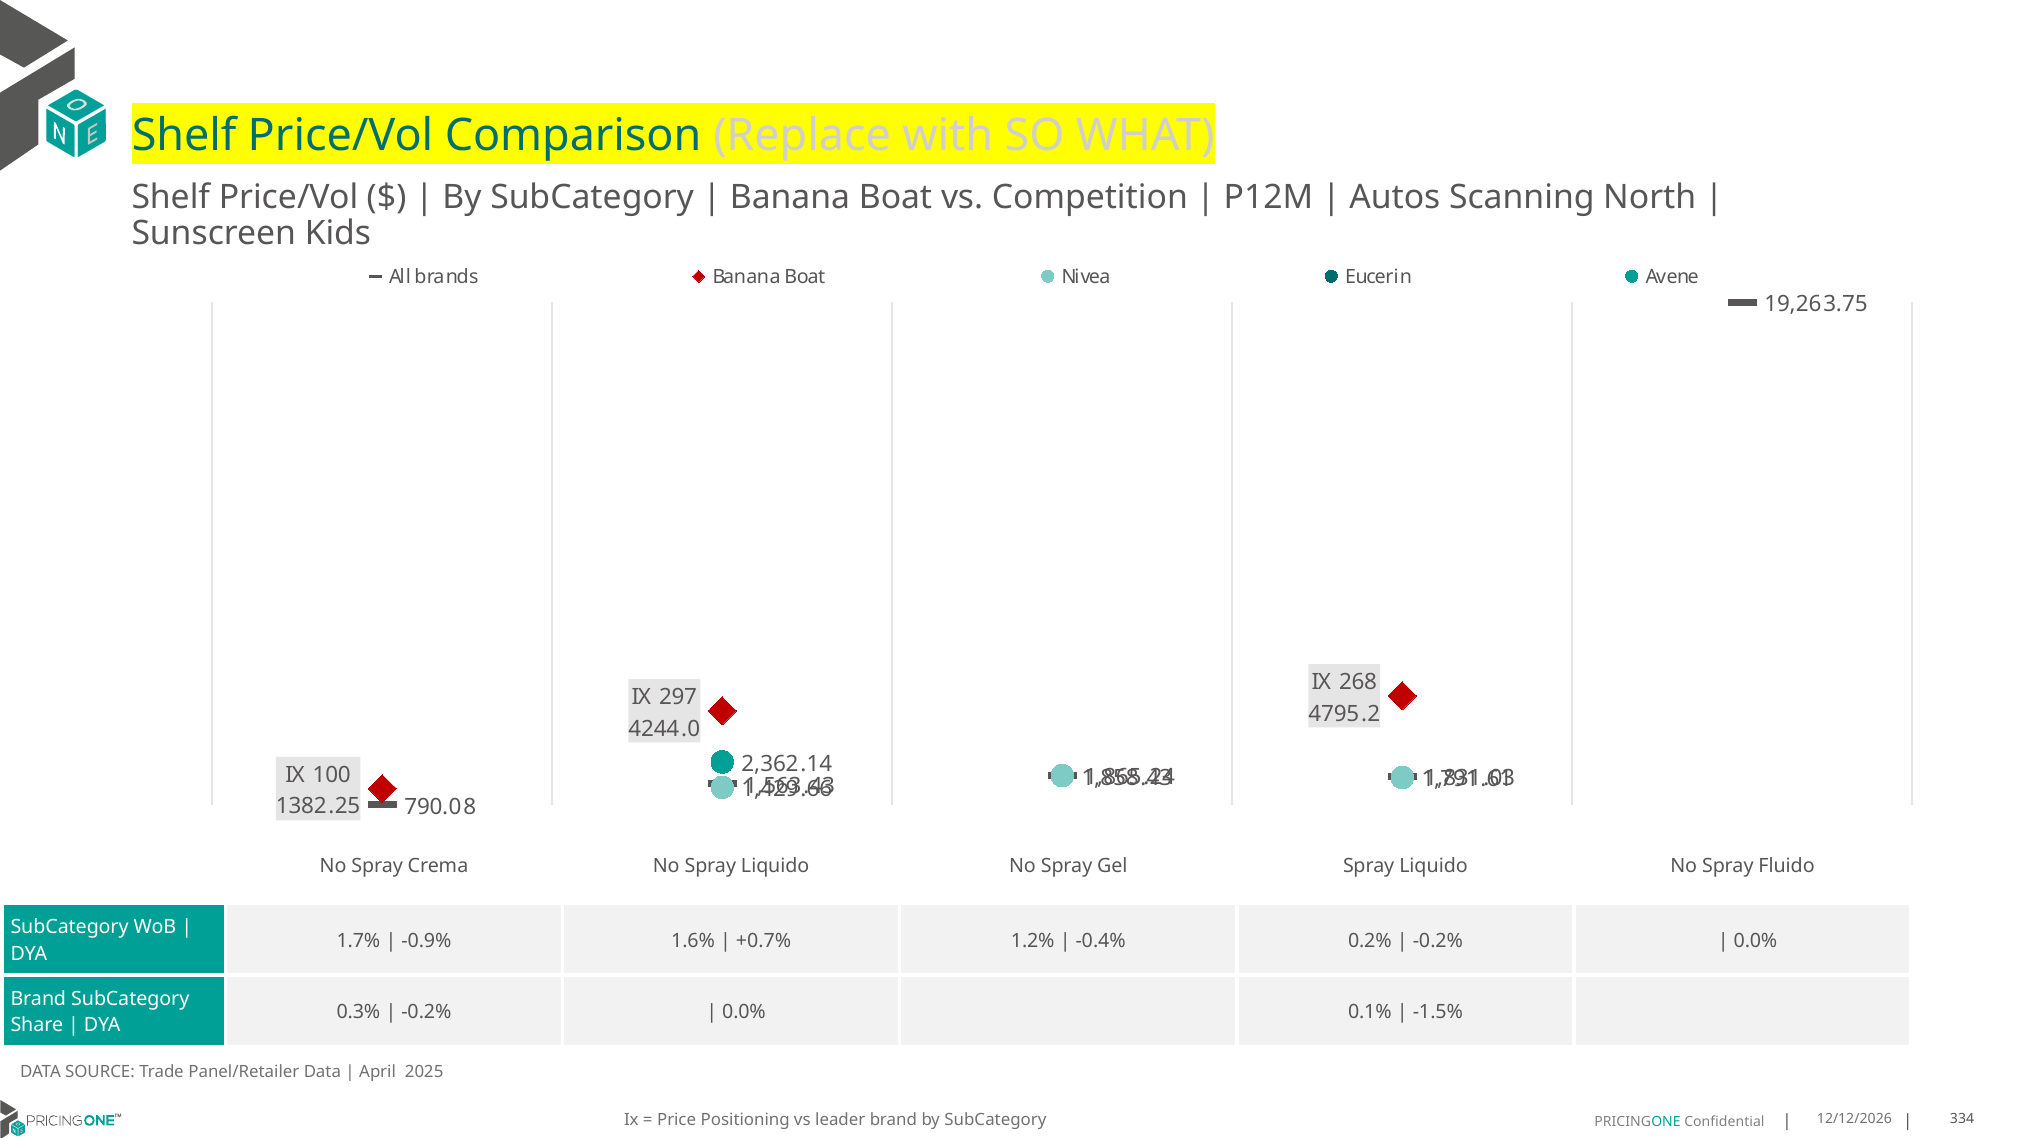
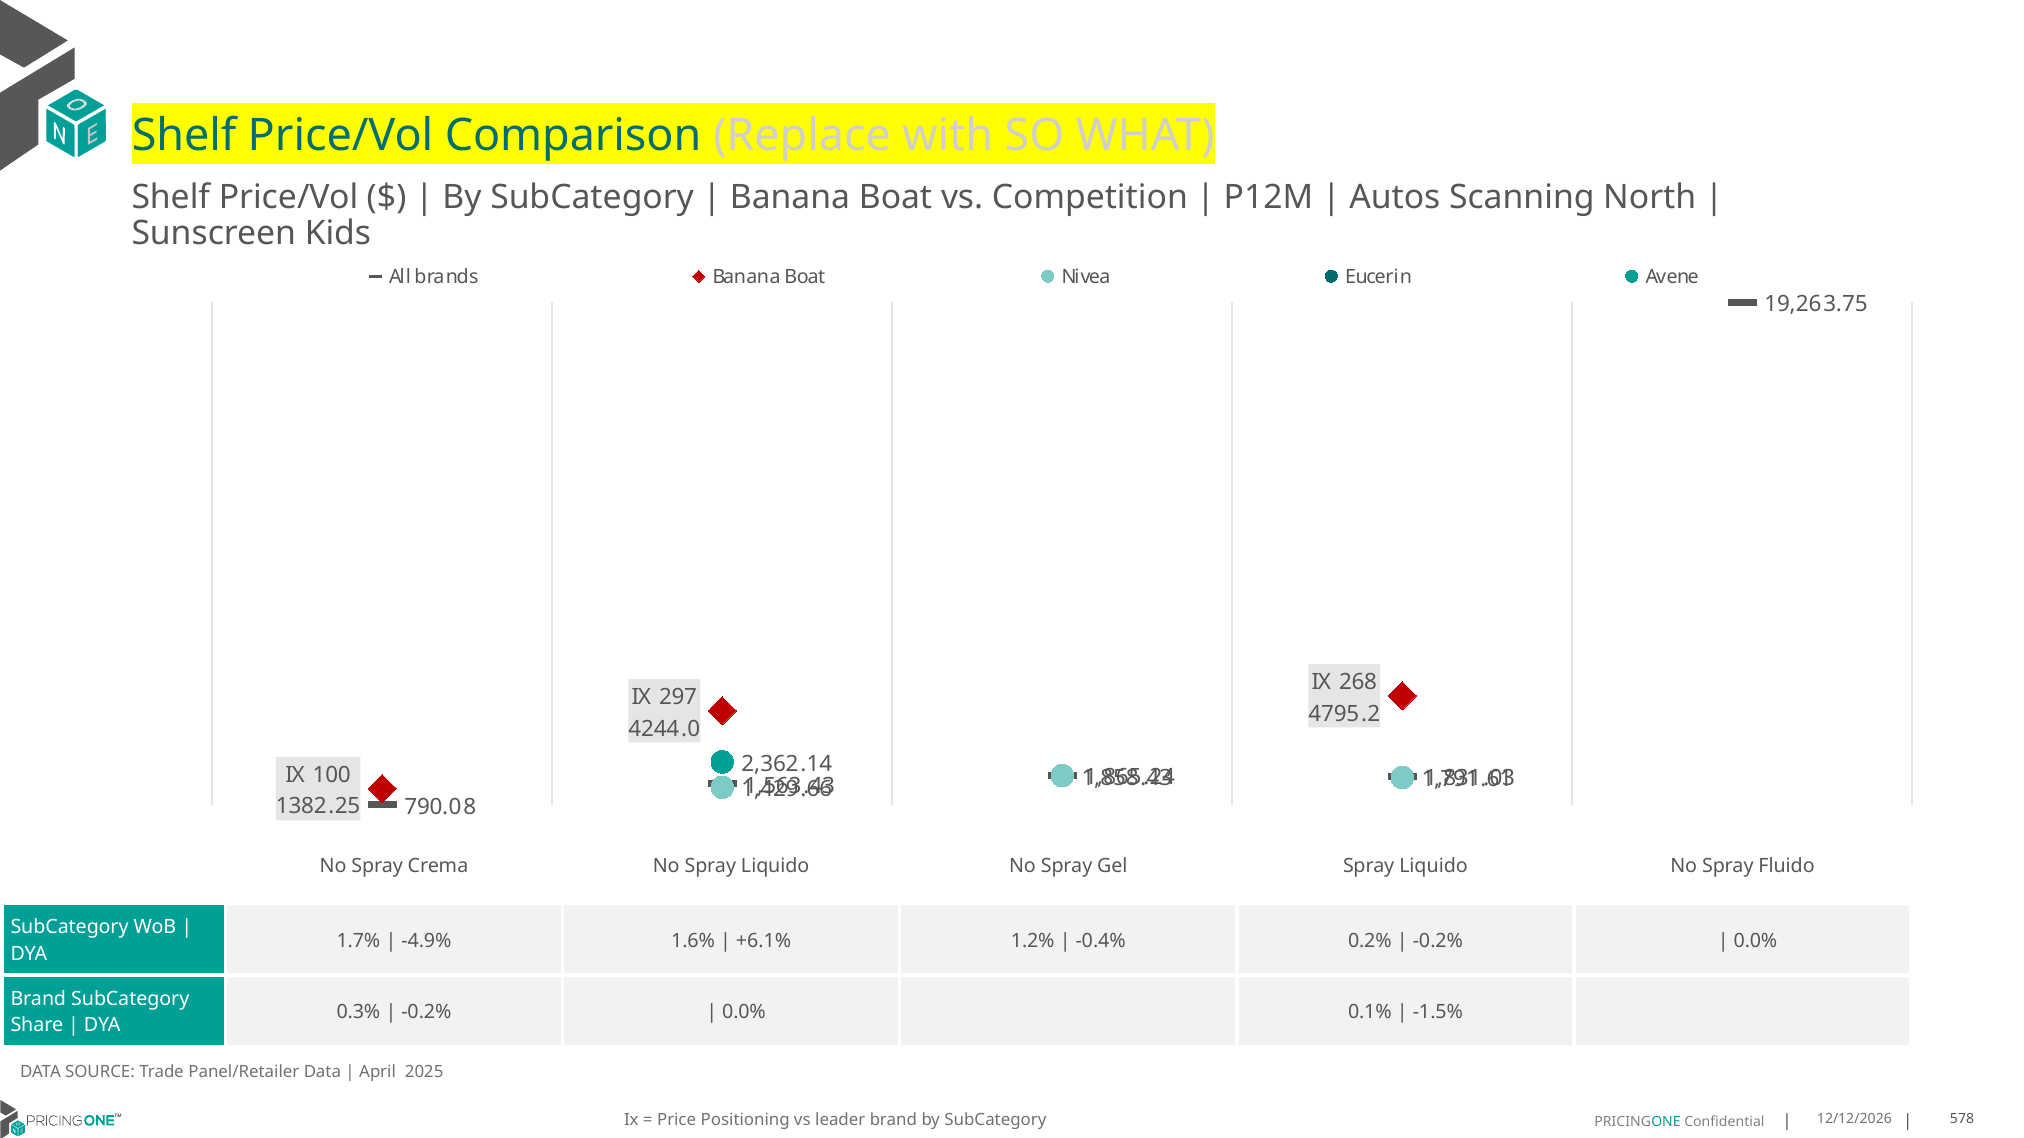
-0.9%: -0.9% -> -4.9% (426, 941)
+0.7%: +0.7% -> +6.1% (764, 941)
334: 334 -> 578 (1962, 1119)
